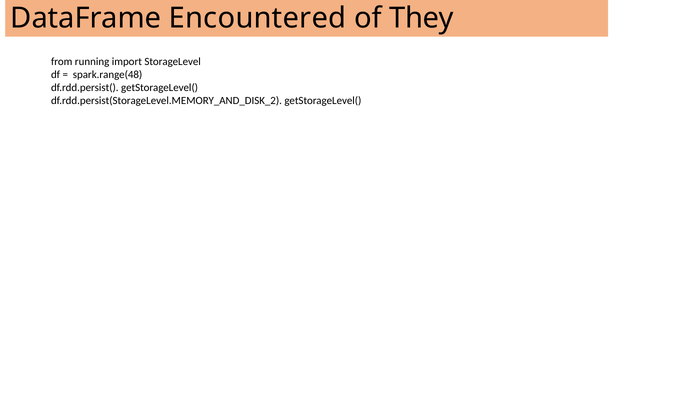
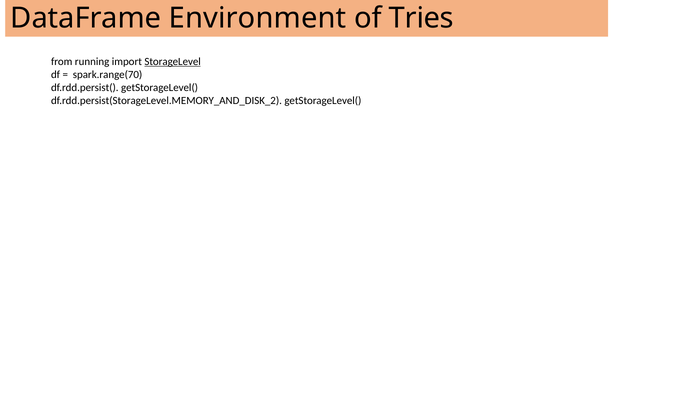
Encountered: Encountered -> Environment (258, 18)
They: They -> Tries (421, 18)
StorageLevel underline: none -> present (173, 61)
spark.range(48: spark.range(48 -> spark.range(70 (108, 75)
